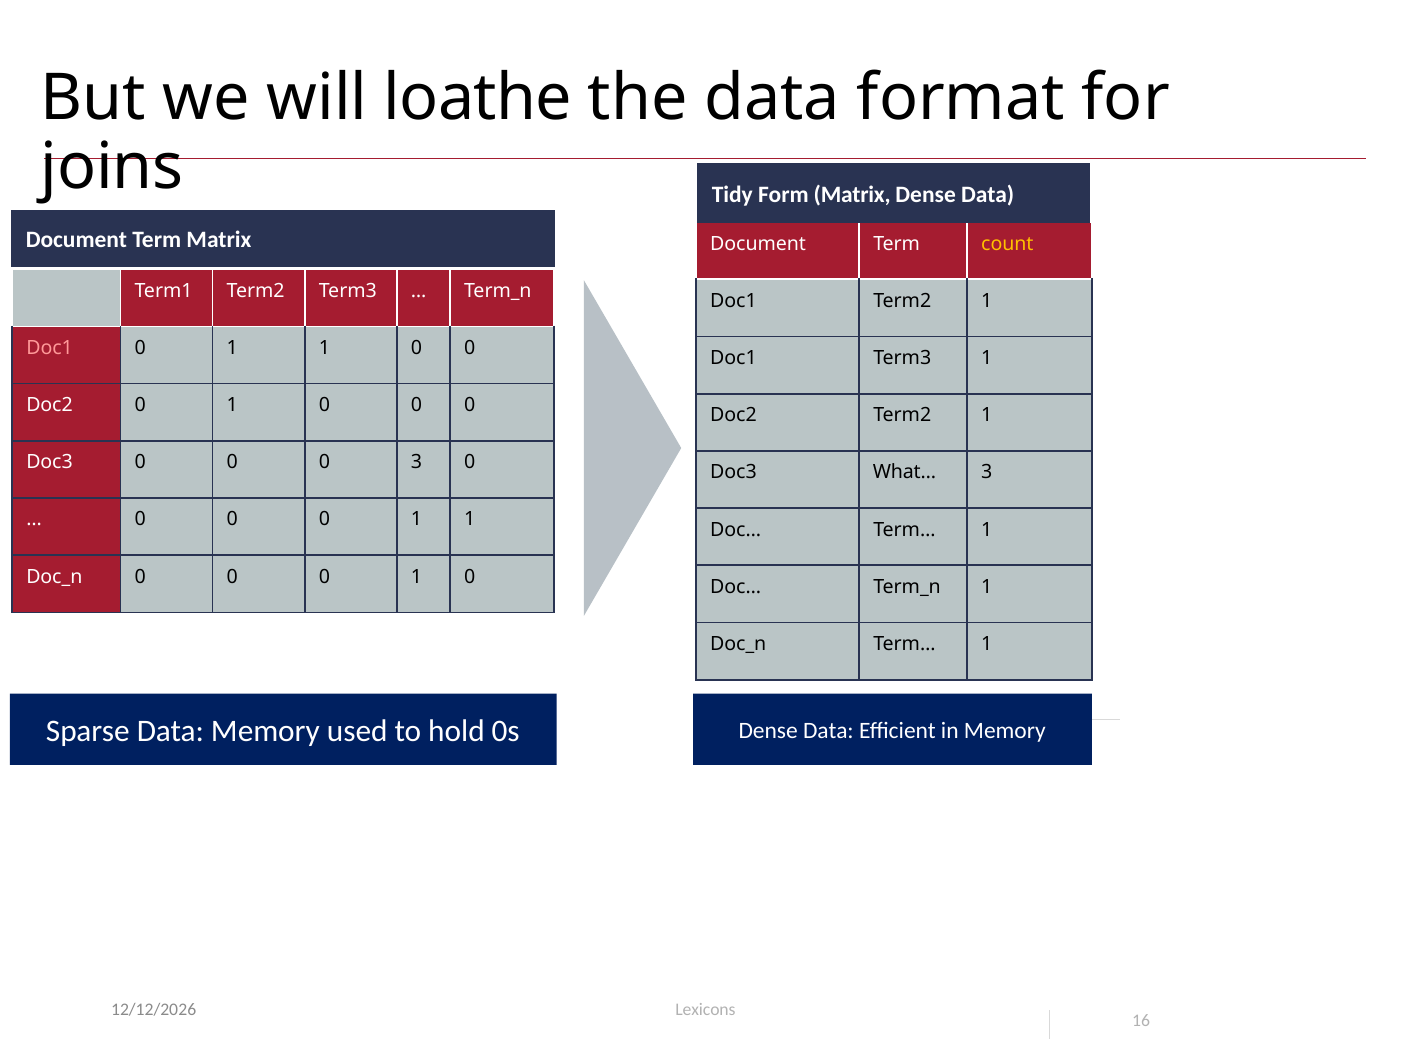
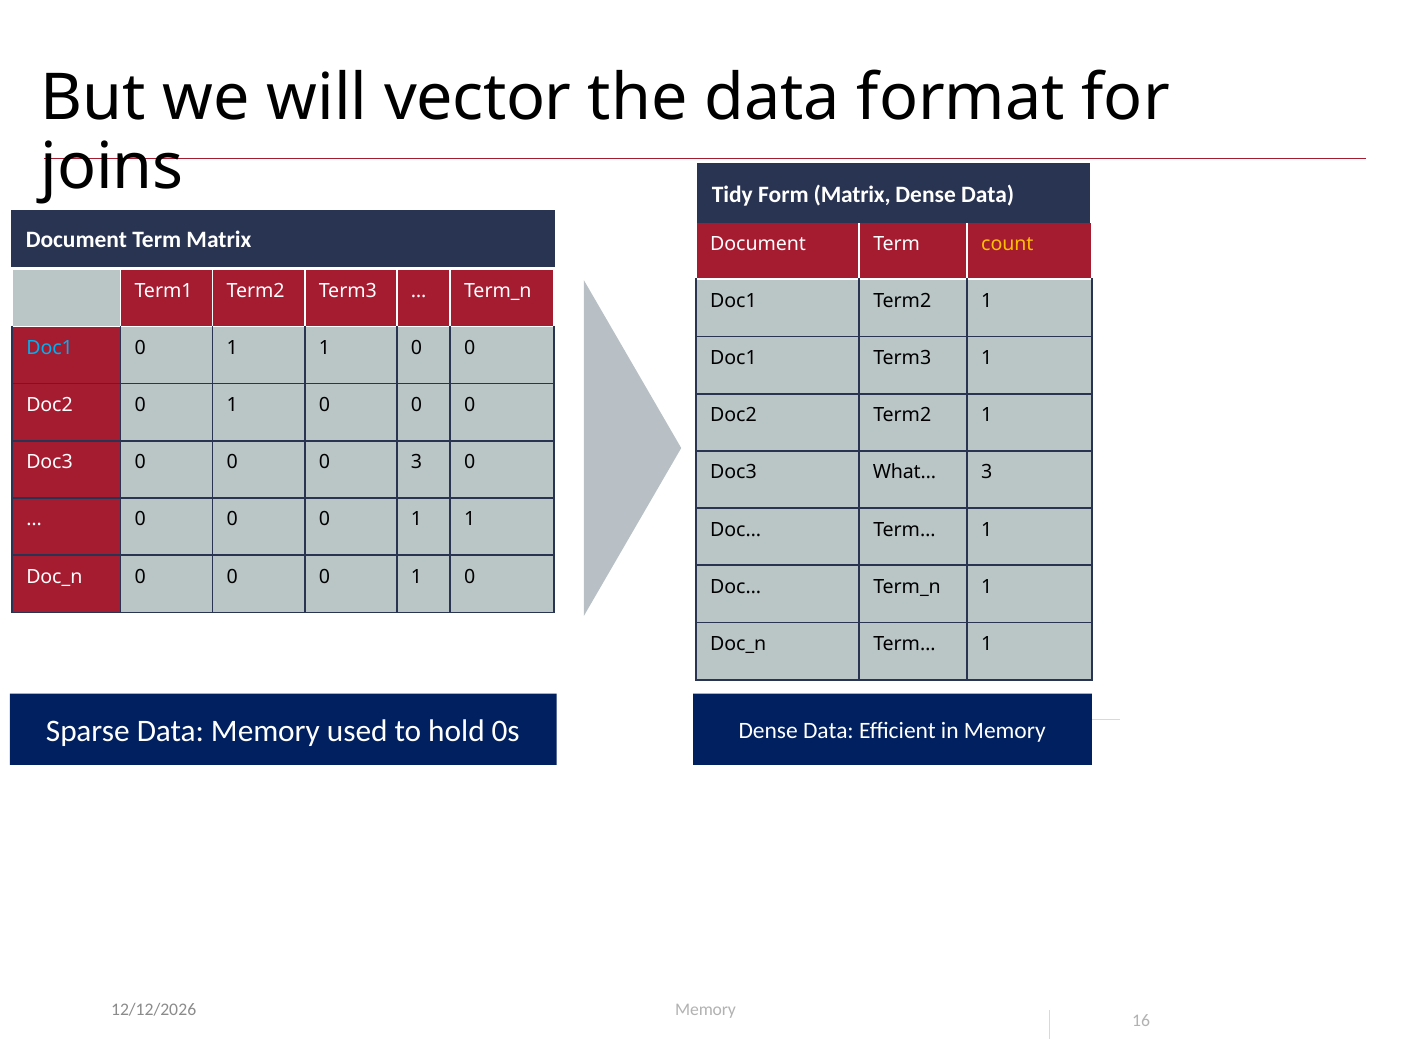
loathe: loathe -> vector (478, 98)
Doc1 colour: pink -> light blue (50, 348)
Lexicons: Lexicons -> Memory (706, 1010)
